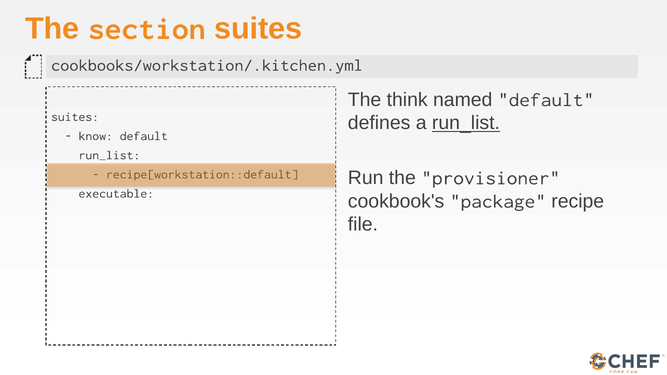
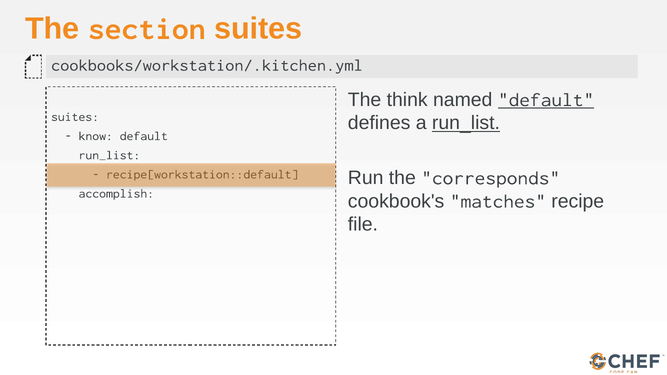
default underline: none -> present (546, 100)
provisioner: provisioner -> corresponds (491, 178)
executable: executable -> accomplish (116, 194)
package: package -> matches (498, 201)
